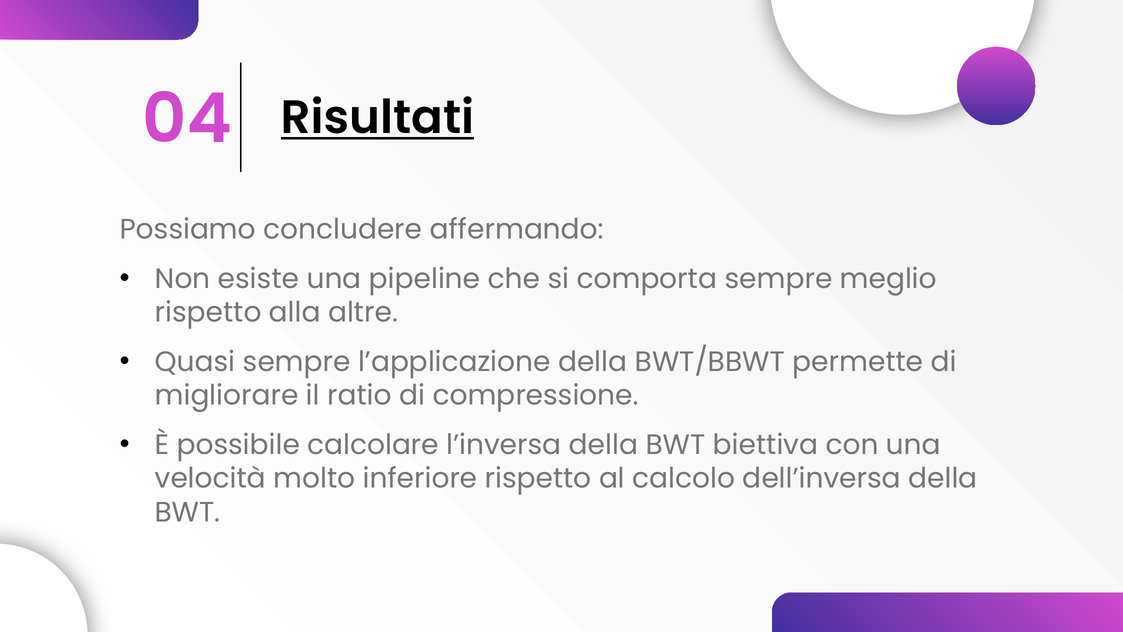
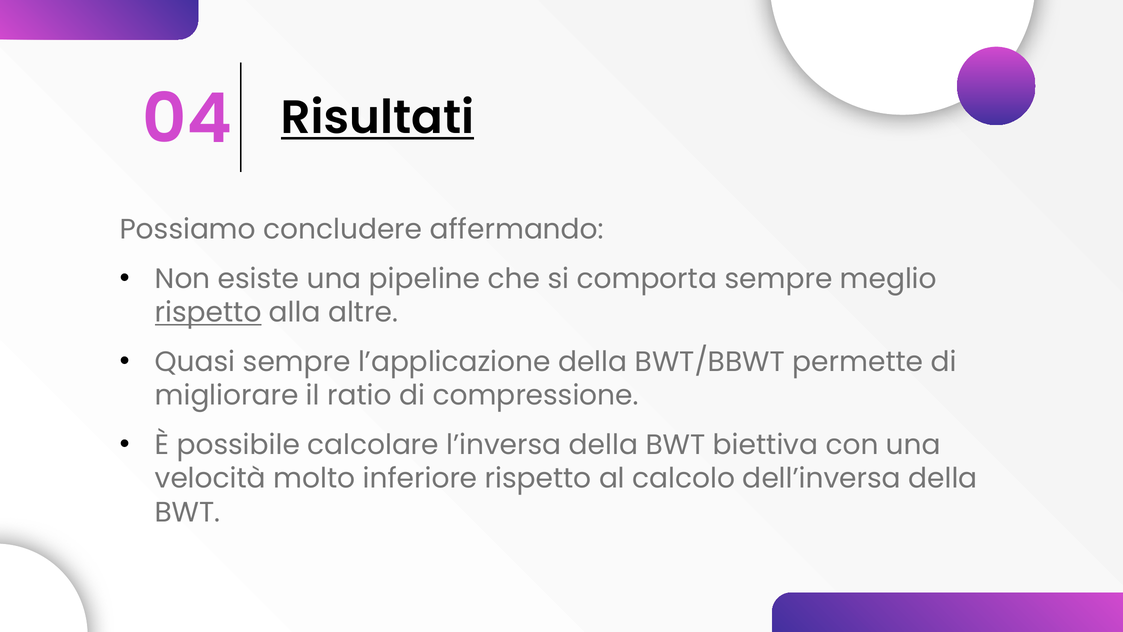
rispetto underline: none -> present (208, 312)
